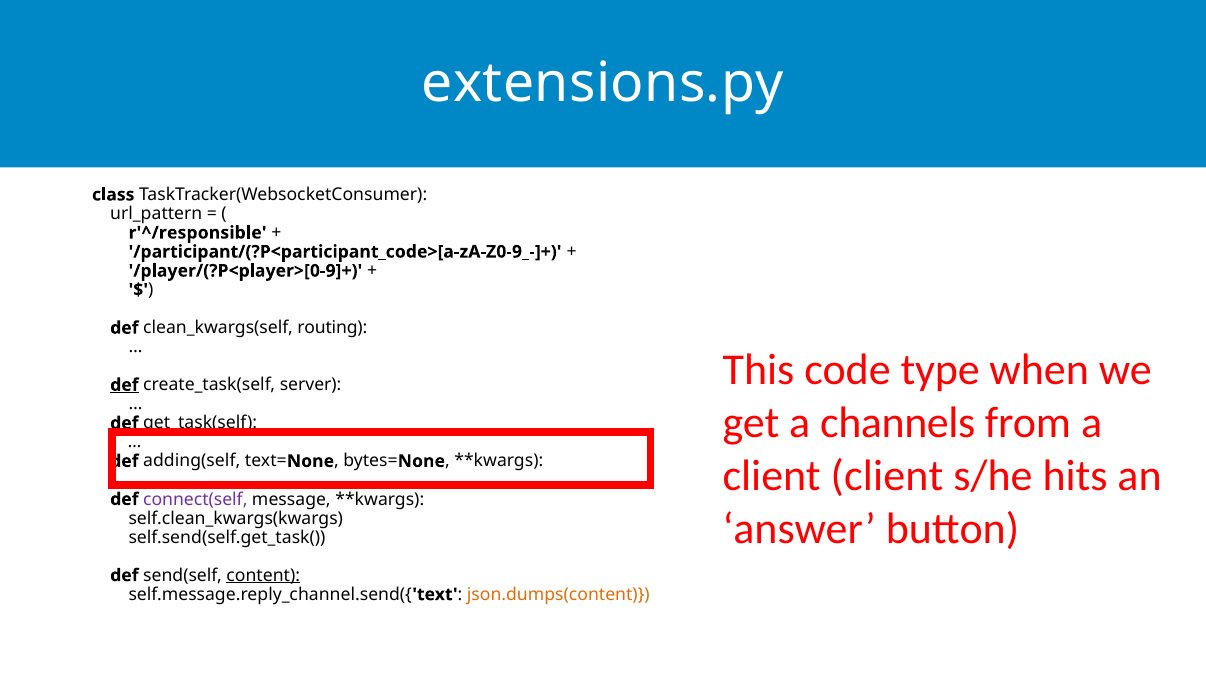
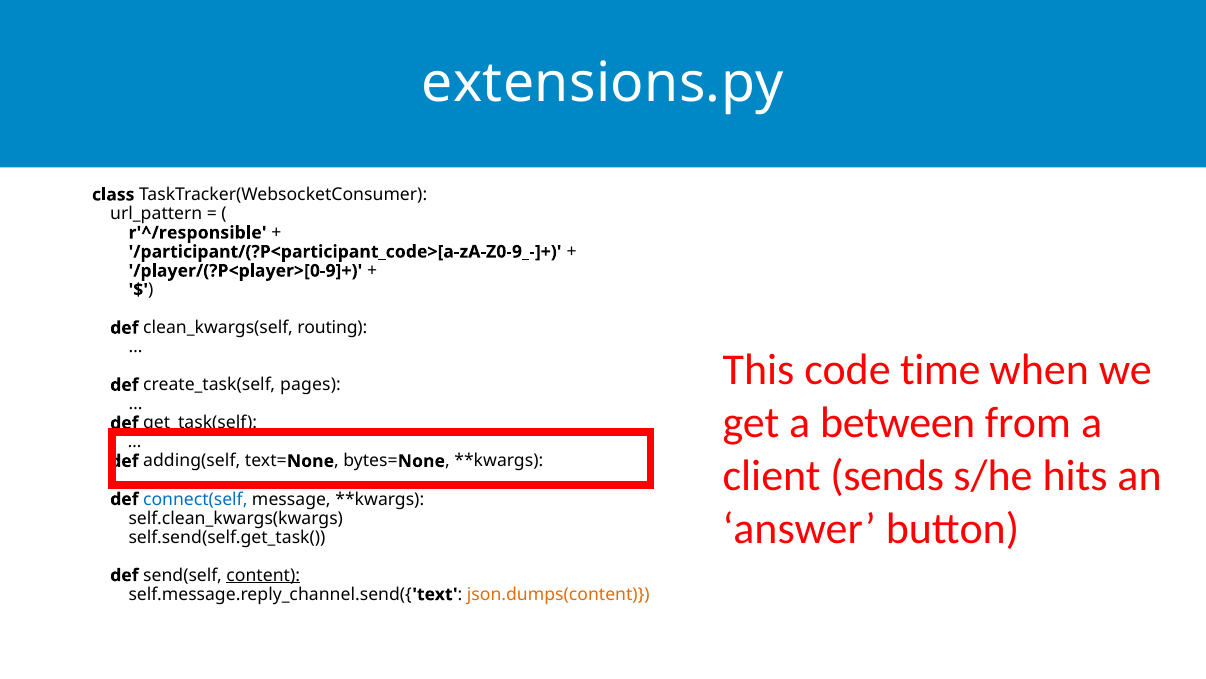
type: type -> time (940, 370)
def underline: present -> none (124, 385)
server: server -> pages (310, 385)
channels: channels -> between (898, 423)
client client: client -> sends (887, 476)
connect(self colour: purple -> blue (195, 499)
